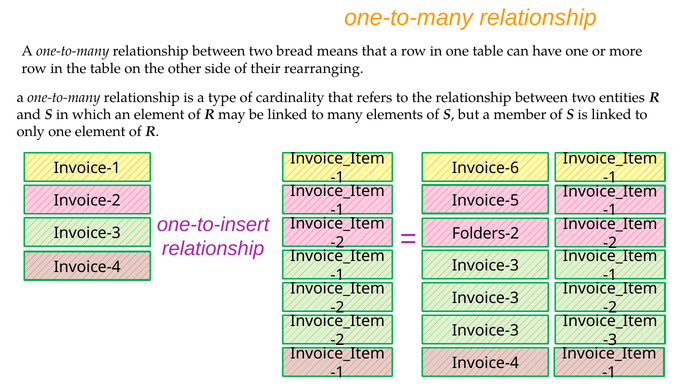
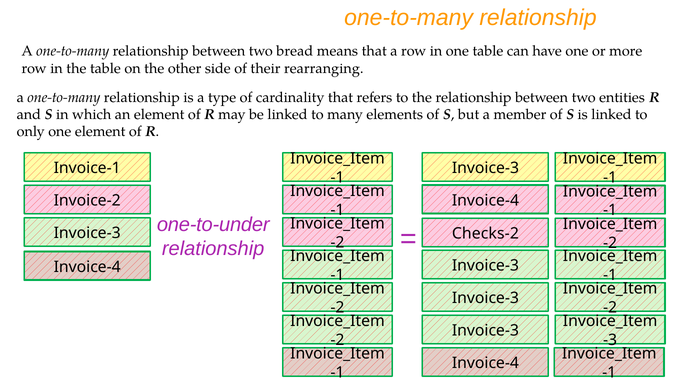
Invoice-6: Invoice-6 -> Invoice-3 (485, 168)
Invoice-5: Invoice-5 -> Invoice-4 (485, 200)
one-to-insert: one-to-insert -> one-to-under (213, 225)
Folders-2: Folders-2 -> Checks-2 (485, 233)
